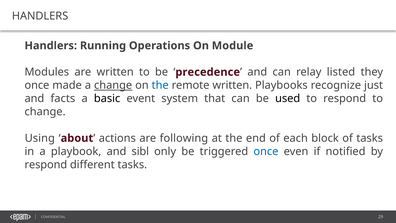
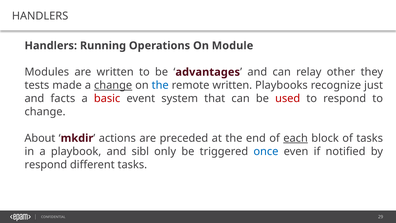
precedence: precedence -> advantages (208, 72)
listed: listed -> other (341, 72)
once: once -> tests (37, 85)
basic colour: black -> red (107, 98)
used colour: black -> red (288, 98)
Using: Using -> About (40, 138)
about: about -> mkdir (77, 138)
following: following -> preceded (184, 138)
each underline: none -> present (296, 138)
